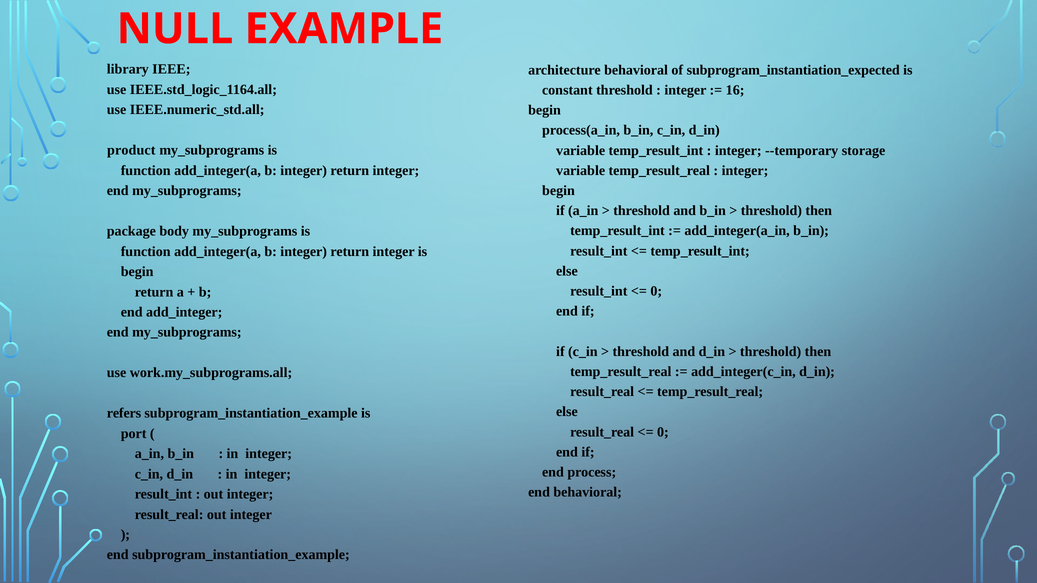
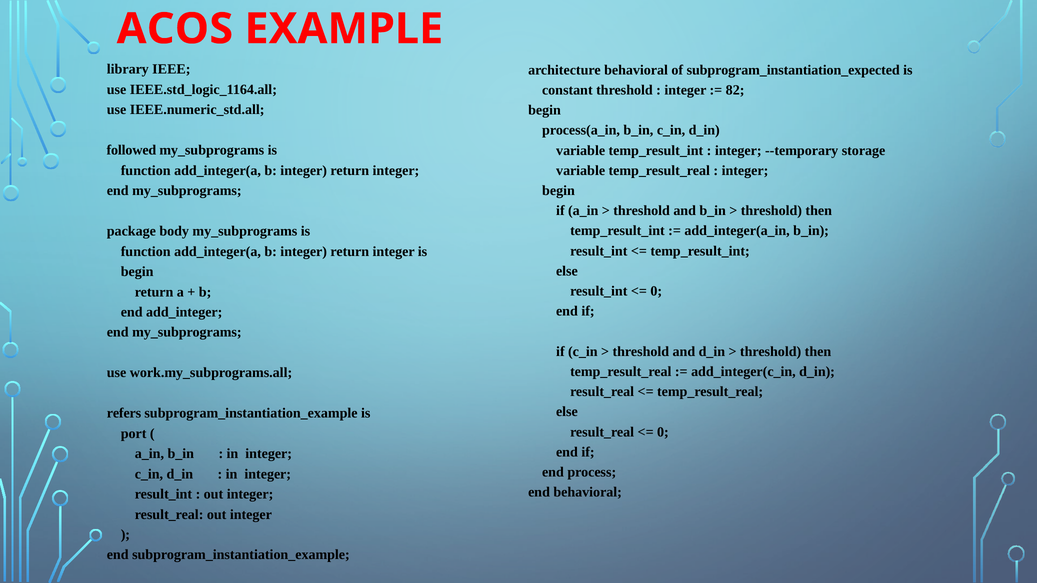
NULL: NULL -> ACOS (175, 29)
16: 16 -> 82 (735, 90)
product: product -> followed (131, 150)
